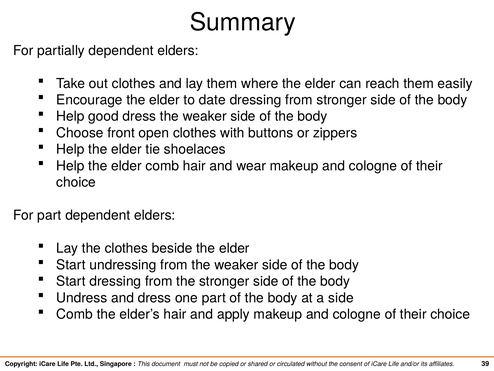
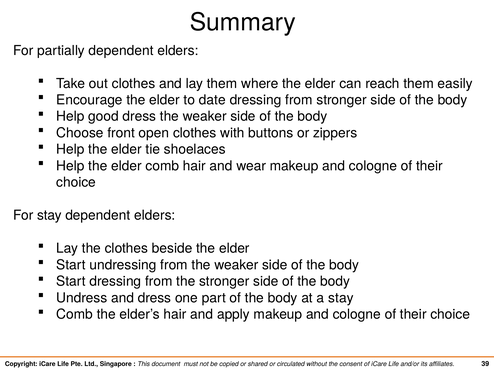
For part: part -> stay (49, 215)
a side: side -> stay (341, 298)
